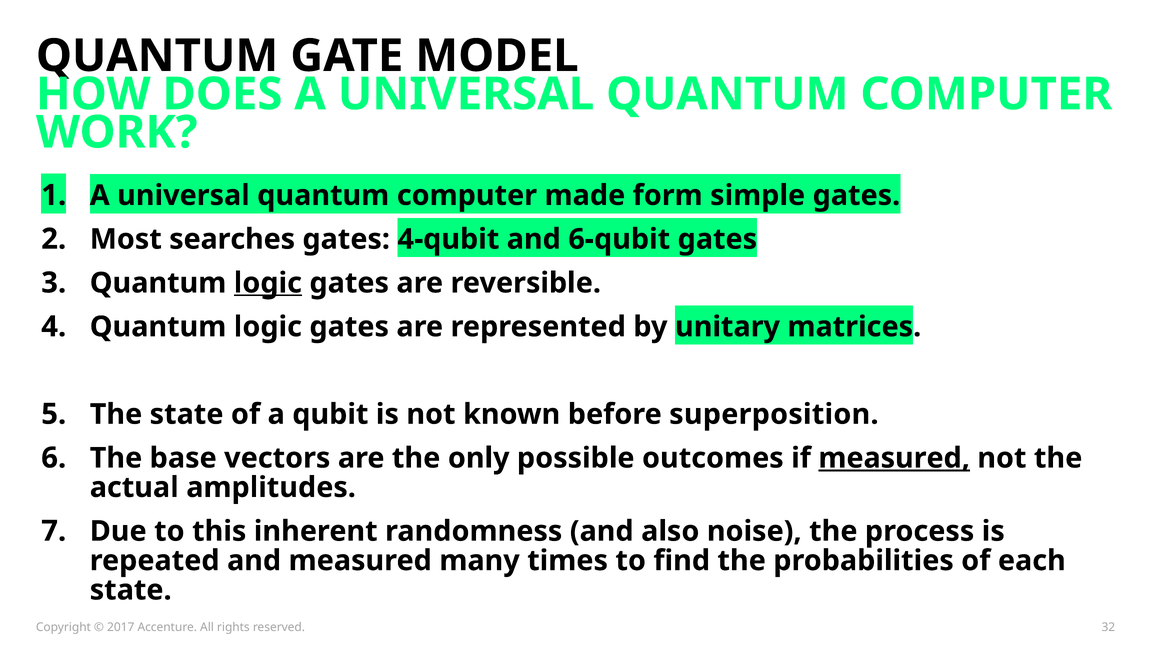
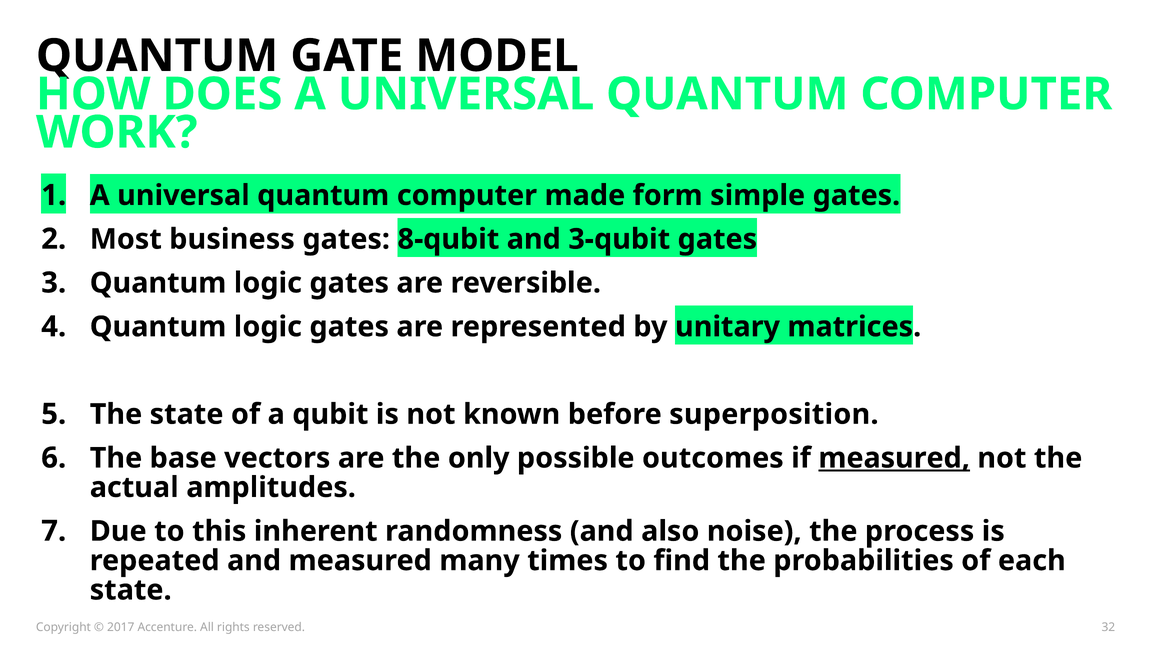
searches: searches -> business (232, 239)
4-qubit: 4-qubit -> 8-qubit (448, 239)
6-qubit: 6-qubit -> 3-qubit (619, 239)
logic underline: present -> none (268, 283)
